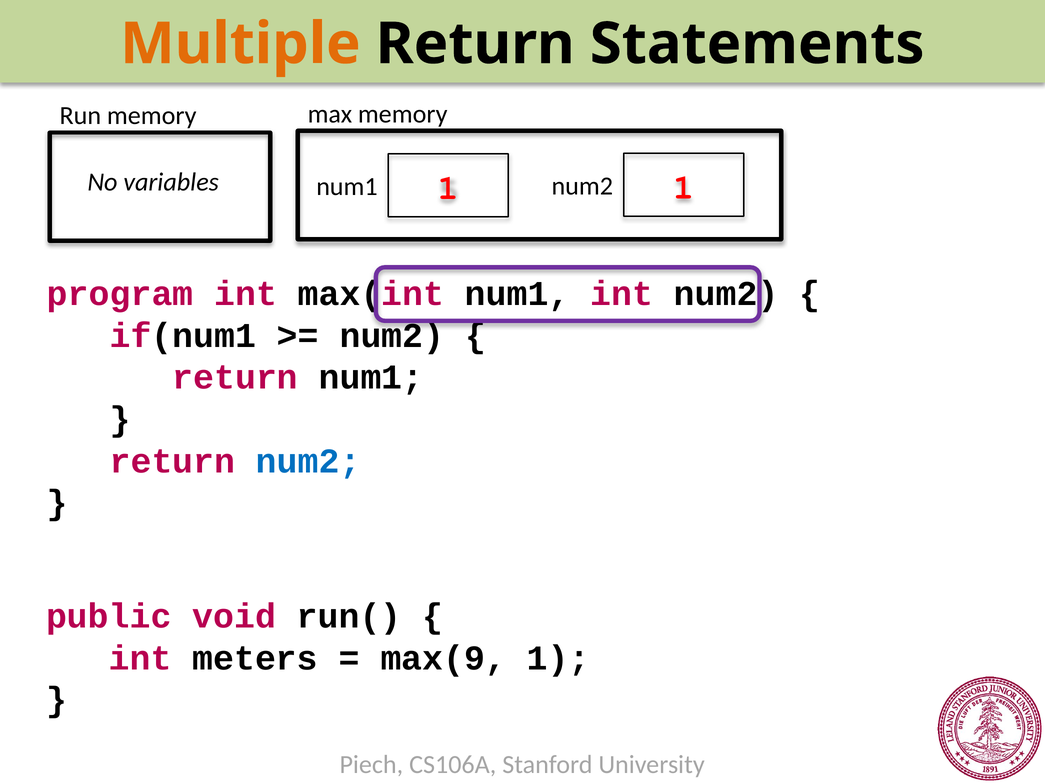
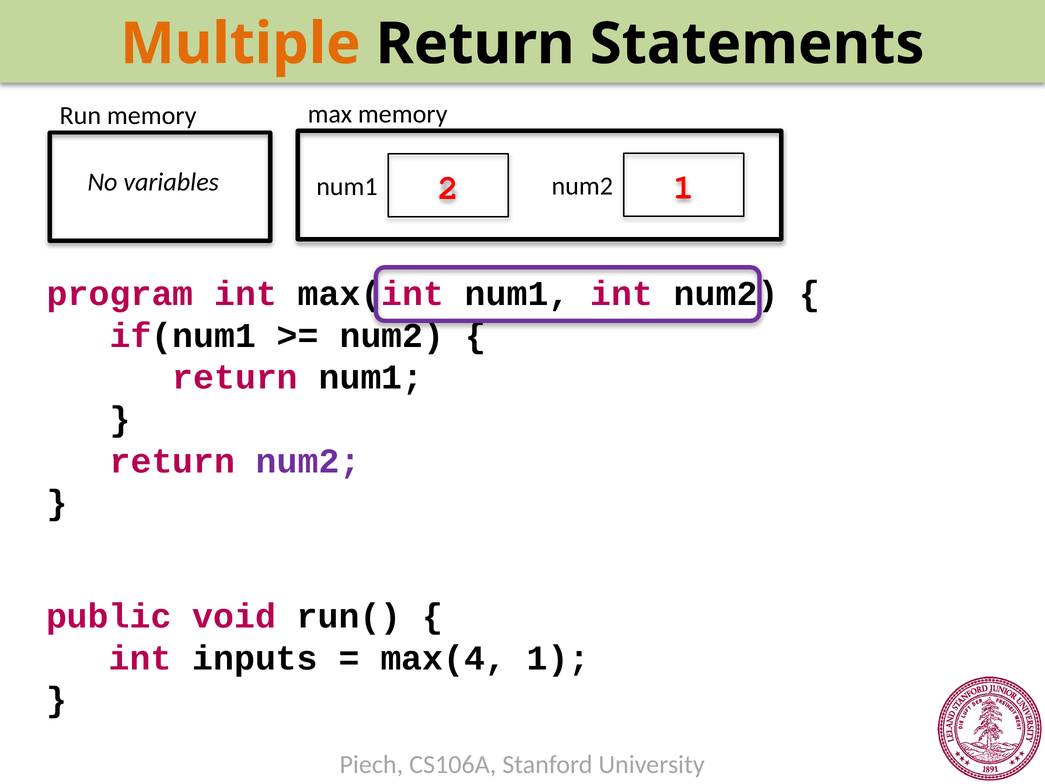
num1 1: 1 -> 2 (448, 188)
num2 colour: blue -> purple (308, 461)
meters: meters -> inputs (255, 658)
max(9: max(9 -> max(4 (443, 658)
